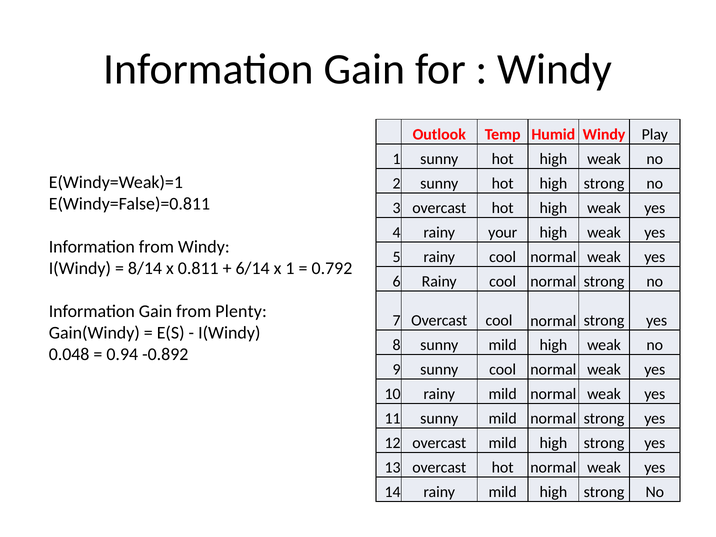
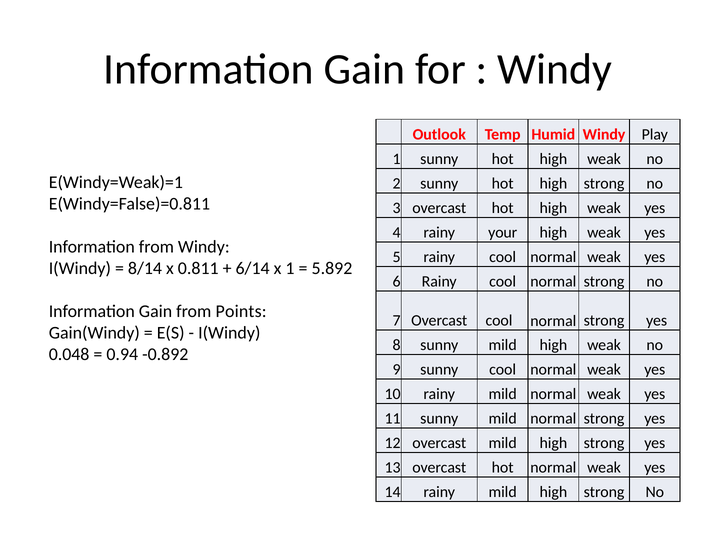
0.792: 0.792 -> 5.892 (332, 268)
Plenty: Plenty -> Points (241, 311)
